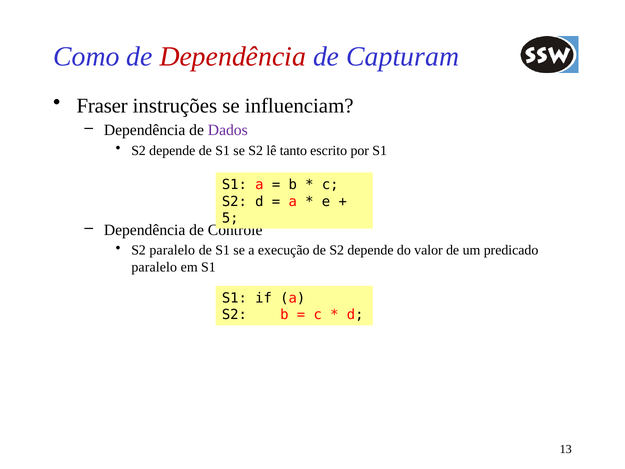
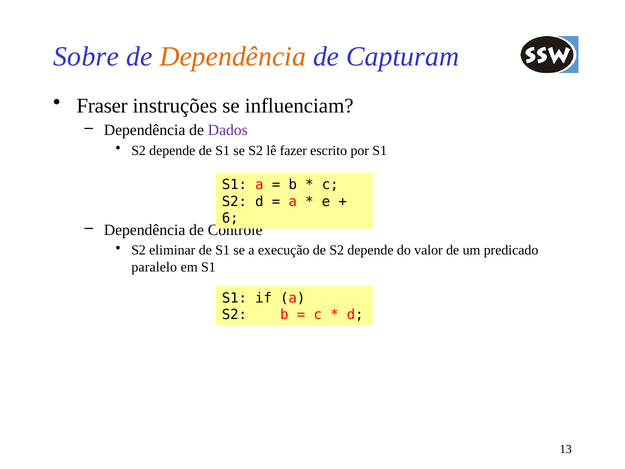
Como: Como -> Sobre (86, 57)
Dependência colour: red -> orange (233, 57)
tanto: tanto -> fazer (293, 151)
5: 5 -> 6 (230, 218)
S2 paralelo: paralelo -> eliminar (172, 250)
